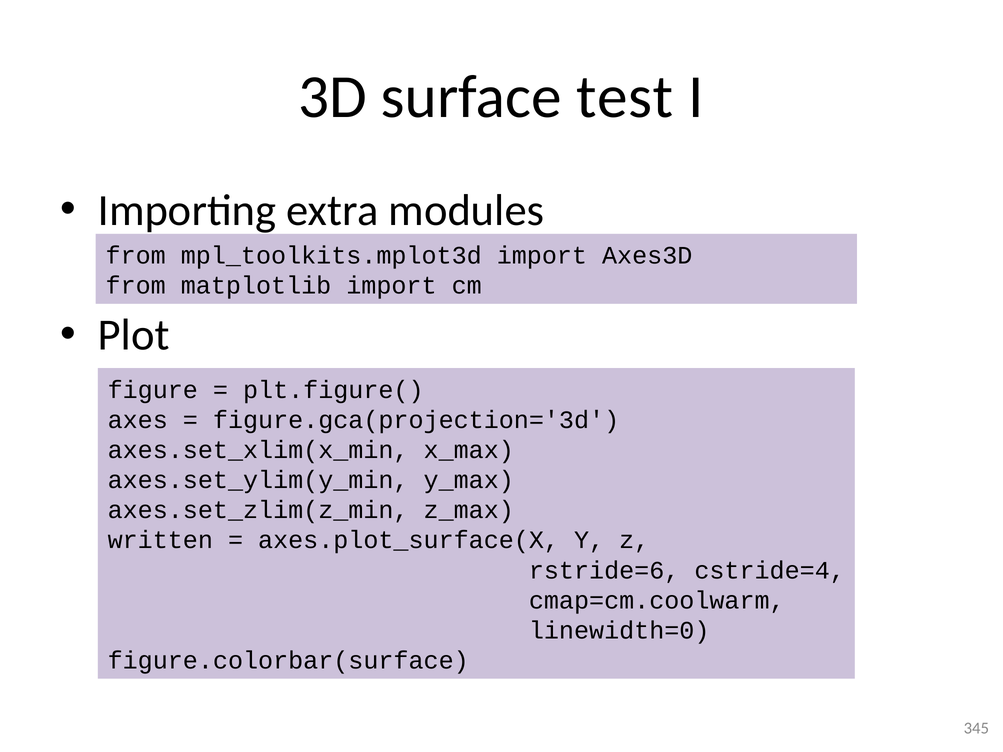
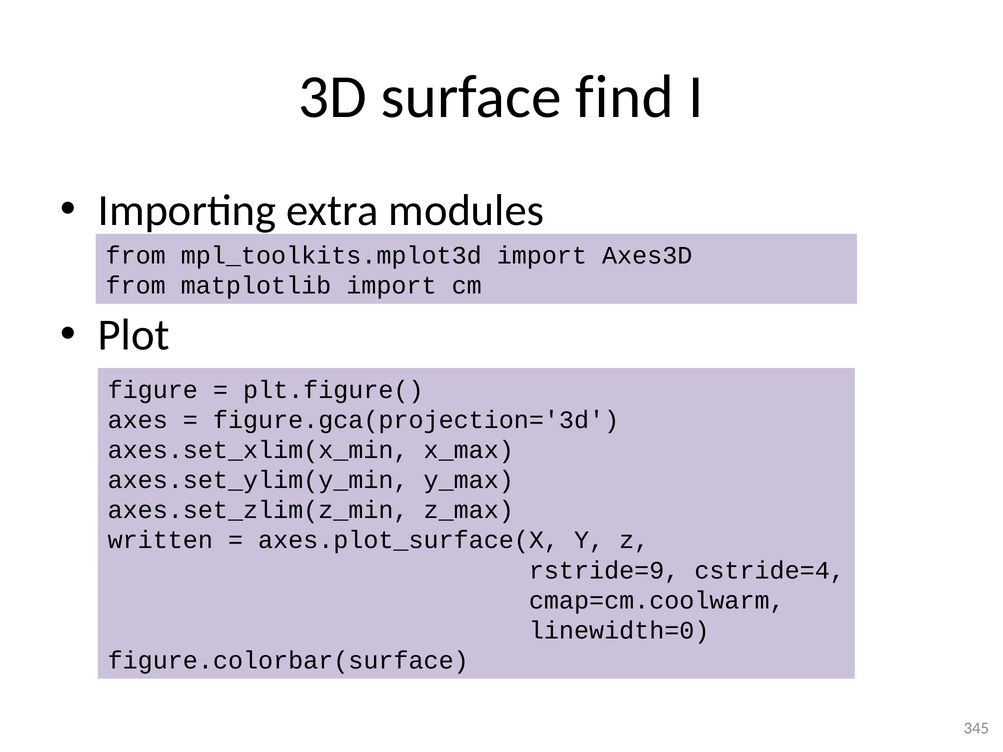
test: test -> find (625, 97)
rstride=6: rstride=6 -> rstride=9 (604, 570)
